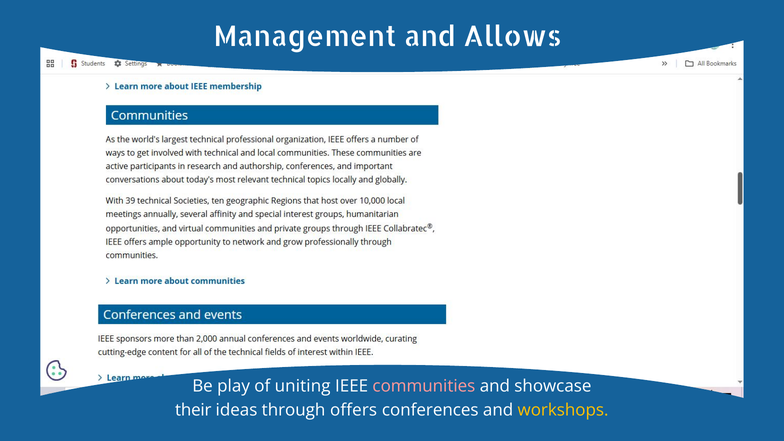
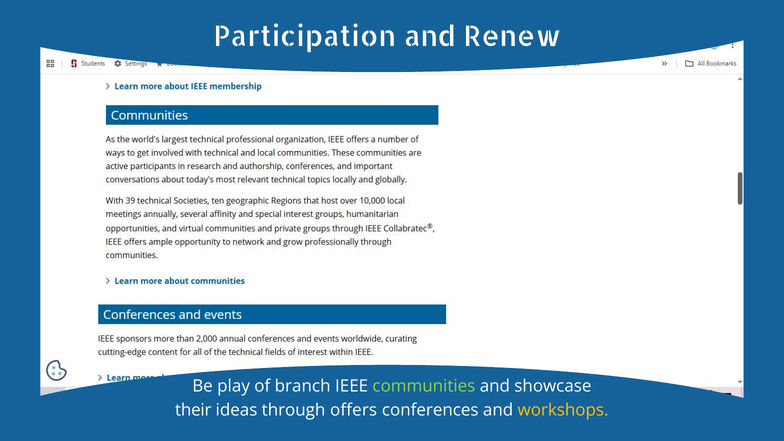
Management: Management -> Participation (305, 37)
Allows: Allows -> Renew (513, 37)
uniting: uniting -> branch (303, 386)
communities colour: pink -> light green (424, 386)
